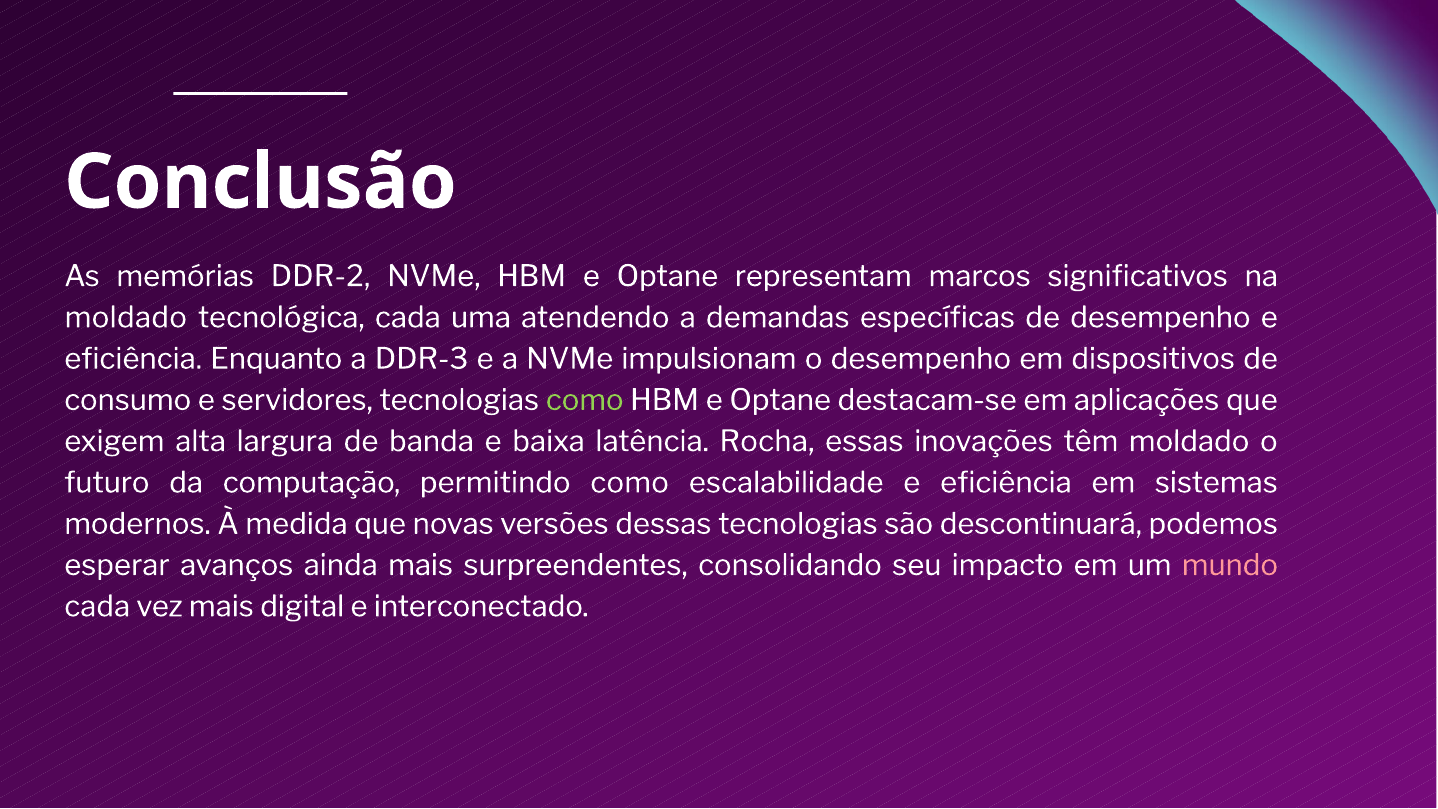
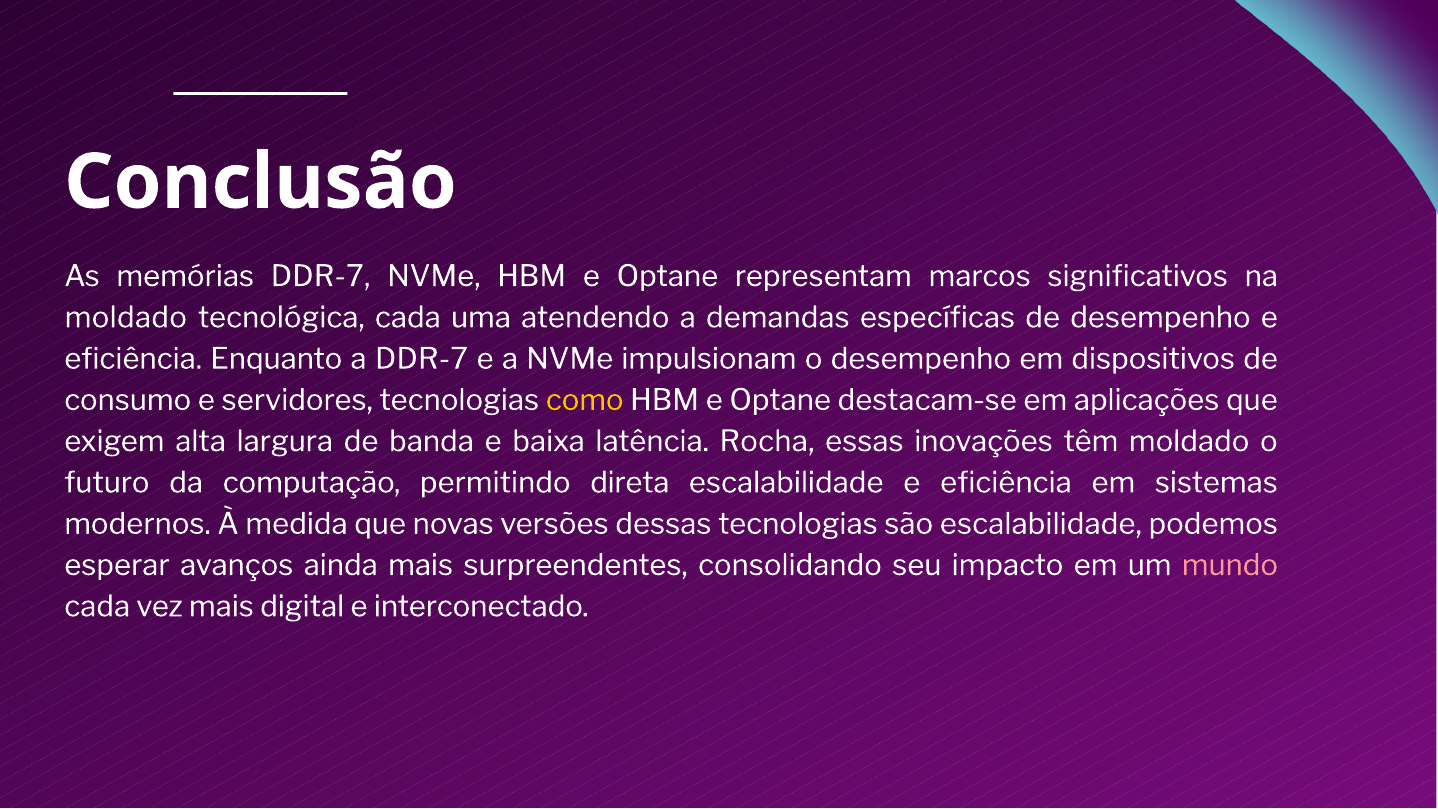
memórias DDR-2: DDR-2 -> DDR-7 (321, 276)
a DDR-3: DDR-3 -> DDR-7 (421, 359)
como colour: light green -> yellow (585, 400)
permitindo como: como -> direta (630, 483)
são descontinuará: descontinuará -> escalabilidade (1041, 524)
